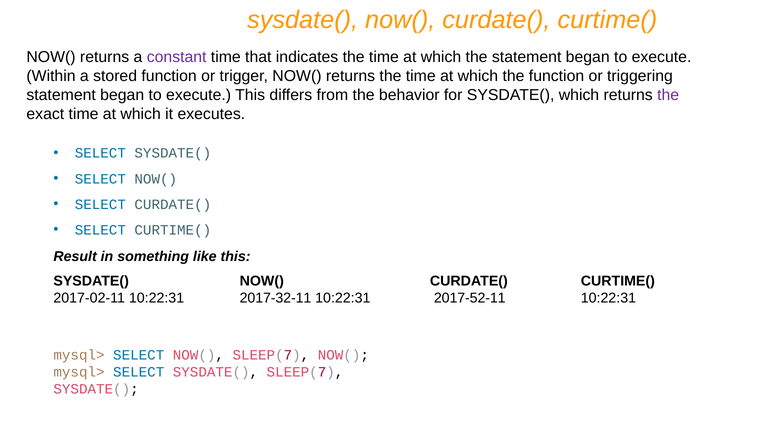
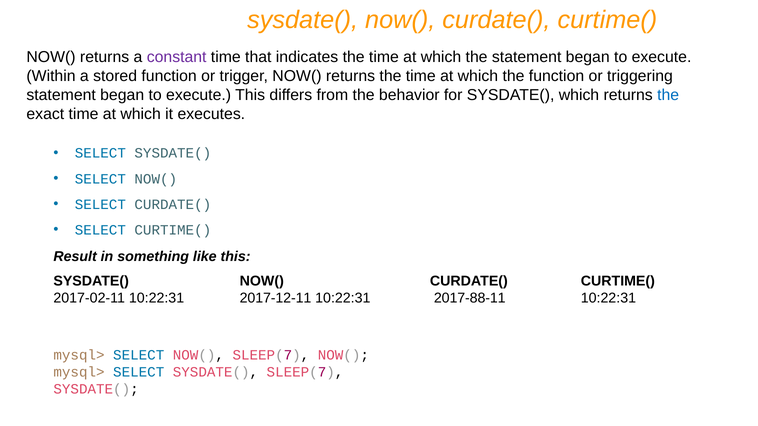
the colour: purple -> blue (668, 95)
2017-32-11: 2017-32-11 -> 2017-12-11 (276, 298)
2017-52-11: 2017-52-11 -> 2017-88-11 (470, 298)
